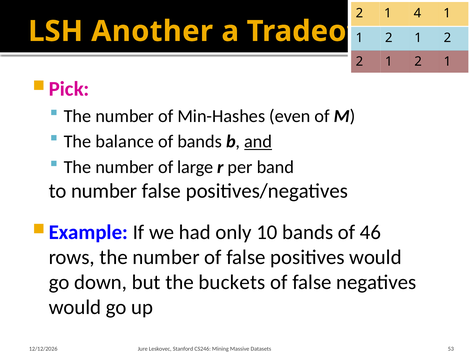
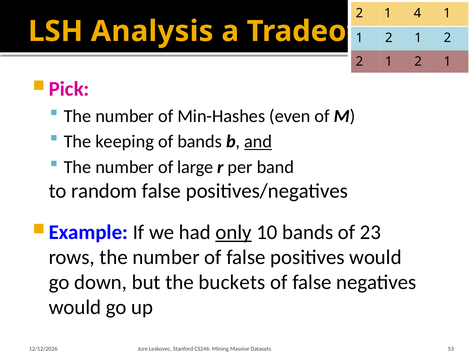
Another: Another -> Analysis (152, 31)
balance: balance -> keeping (125, 141)
to number: number -> random (104, 191)
only underline: none -> present (234, 232)
46: 46 -> 23 (371, 232)
